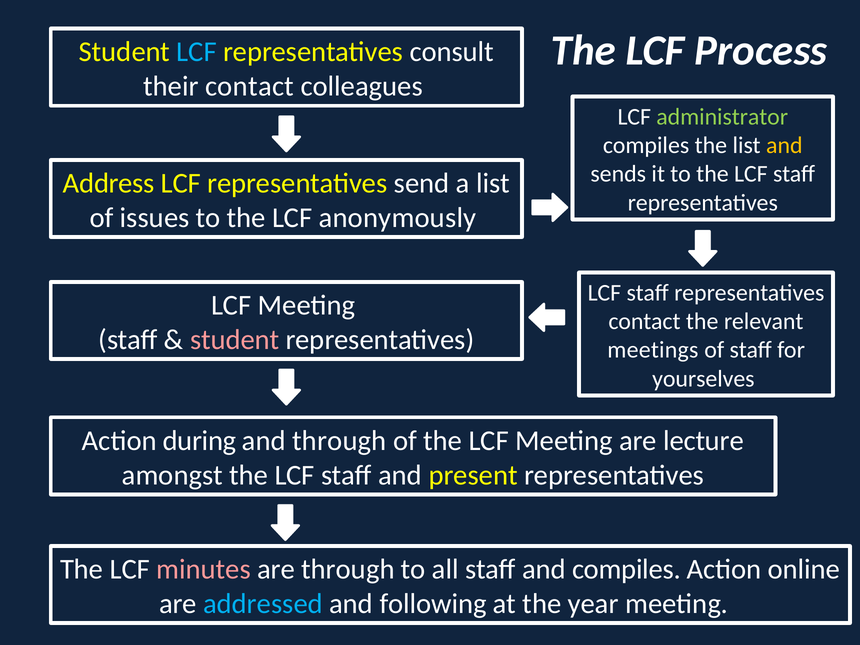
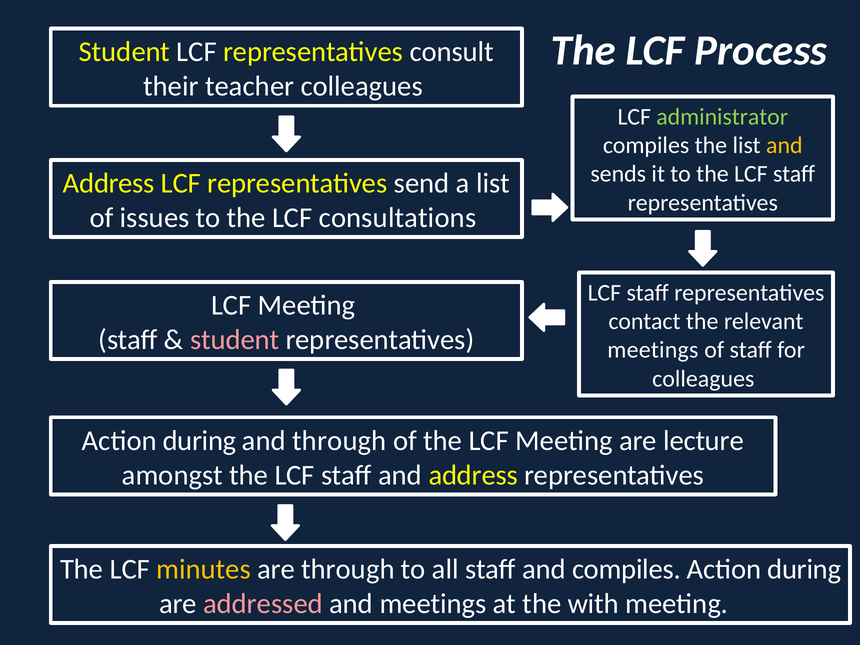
LCF colour: light blue -> white (197, 52)
their contact: contact -> teacher (250, 86)
anonymously: anonymously -> consultations (398, 218)
yourselves: yourselves -> colleagues (703, 379)
and present: present -> address (473, 475)
minutes colour: pink -> yellow (204, 569)
online: online -> during (804, 569)
addressed colour: light blue -> pink (263, 604)
and following: following -> meetings (433, 604)
year: year -> with (593, 604)
